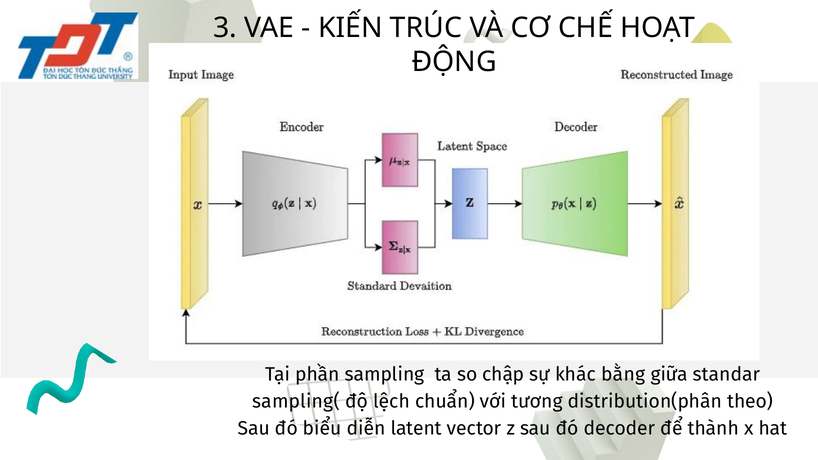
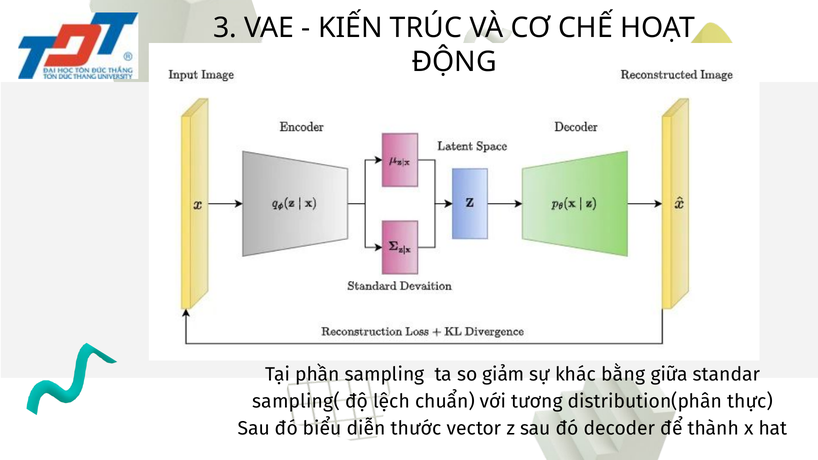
chập: chập -> giảm (503, 374)
theo: theo -> thực (750, 401)
latent: latent -> thước (416, 428)
